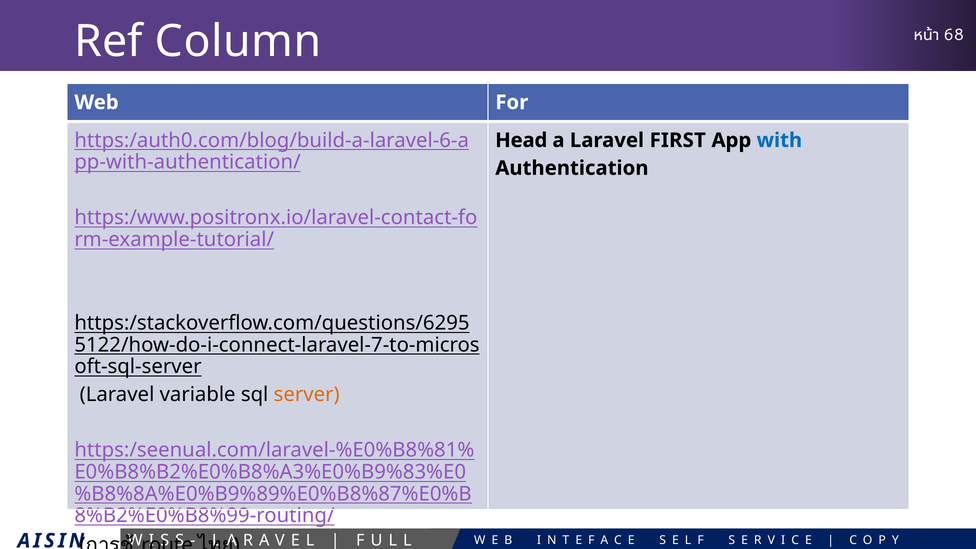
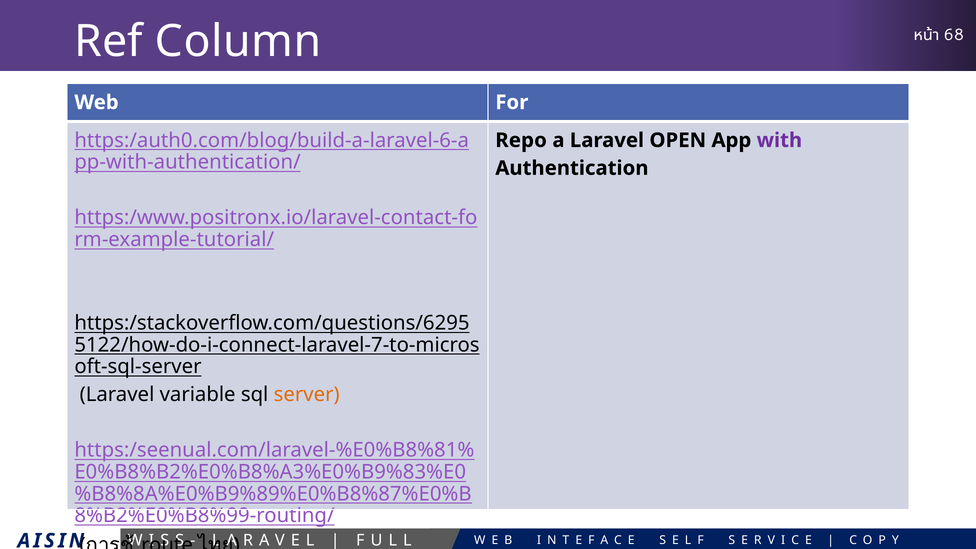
Head: Head -> Repo (521, 140)
FIRST: FIRST -> OPEN (678, 140)
with colour: blue -> purple (779, 140)
